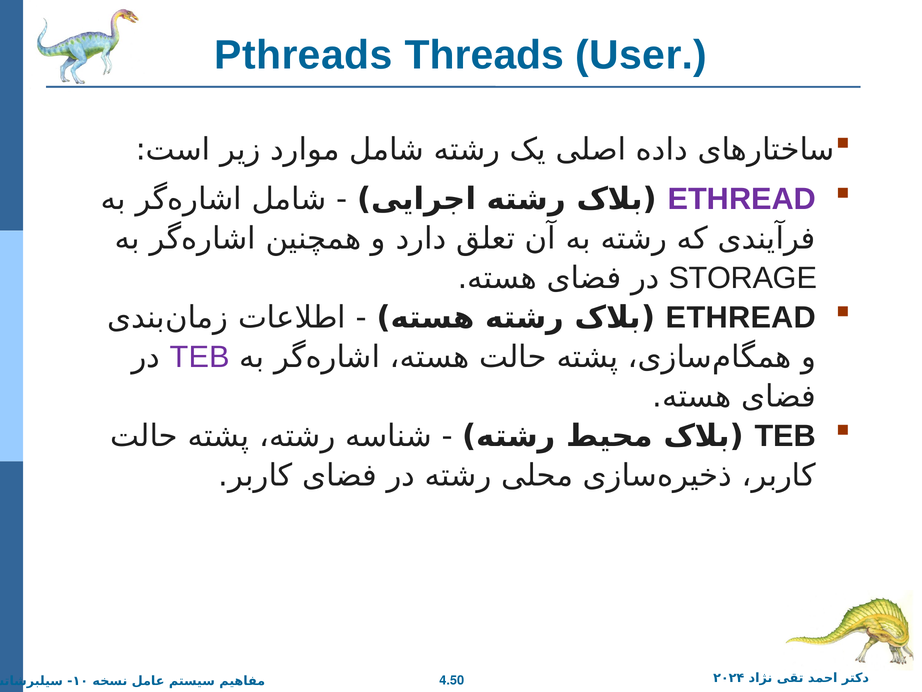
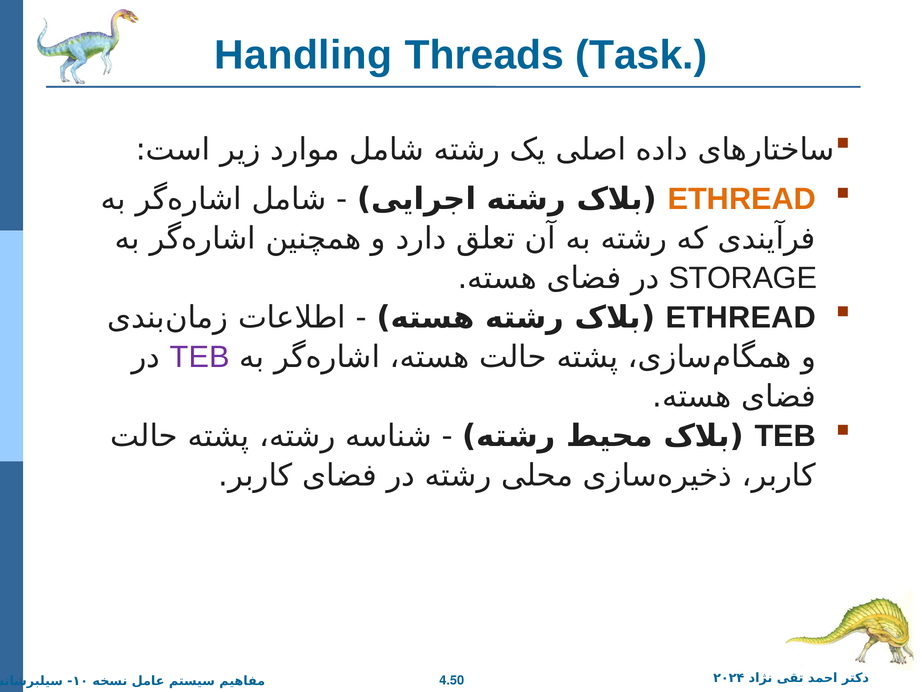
Pthreads: Pthreads -> Handling (303, 55)
User: User -> Task (641, 55)
ETHREAD colour: purple -> orange (742, 199)
